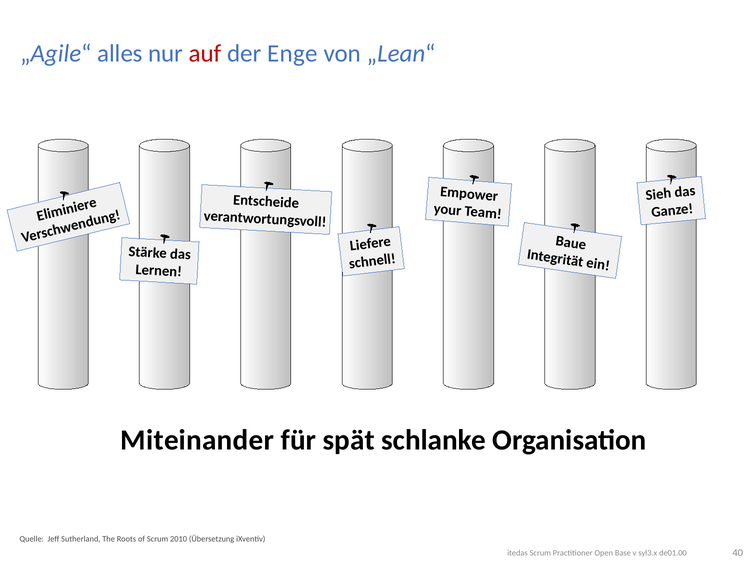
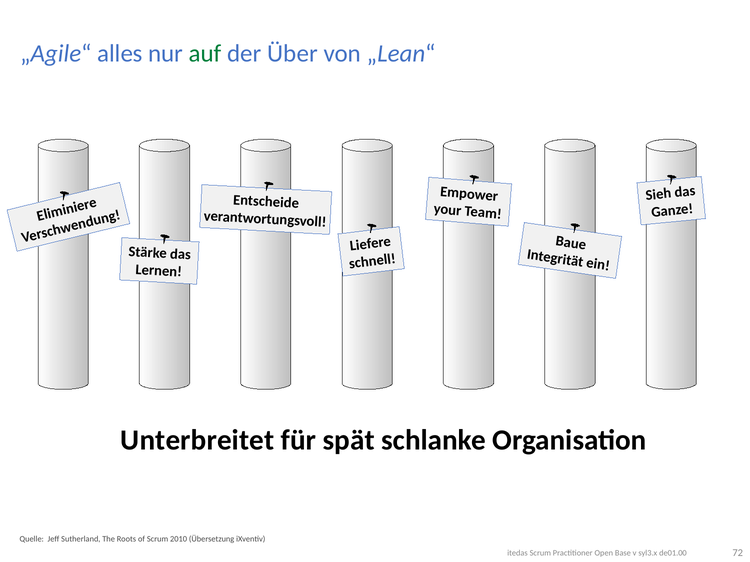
auf colour: red -> green (205, 53)
Enge: Enge -> Über (292, 53)
Miteinander: Miteinander -> Unterbreitet (197, 440)
40: 40 -> 72 (738, 553)
